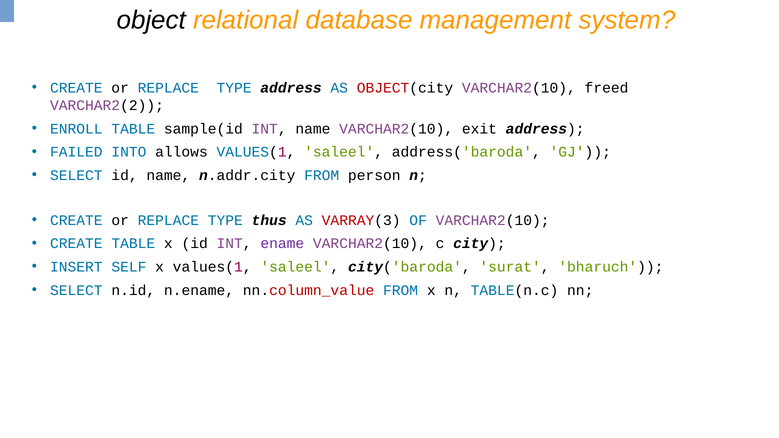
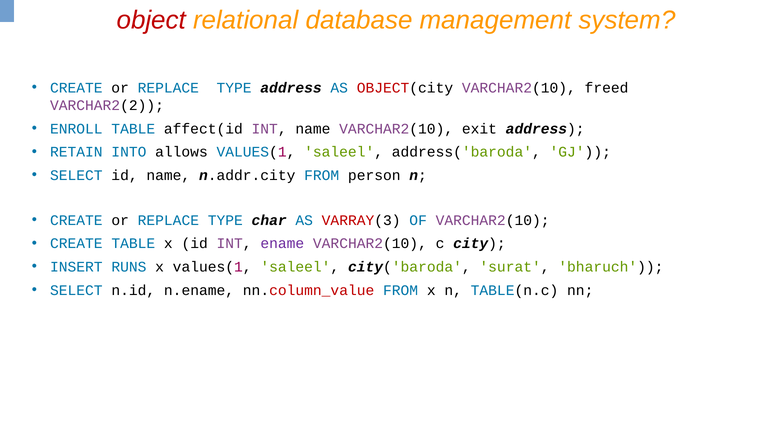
object colour: black -> red (151, 20)
sample(id: sample(id -> affect(id (203, 129)
FAILED: FAILED -> RETAIN (76, 152)
thus: thus -> char (269, 220)
SELF: SELF -> RUNS (129, 267)
